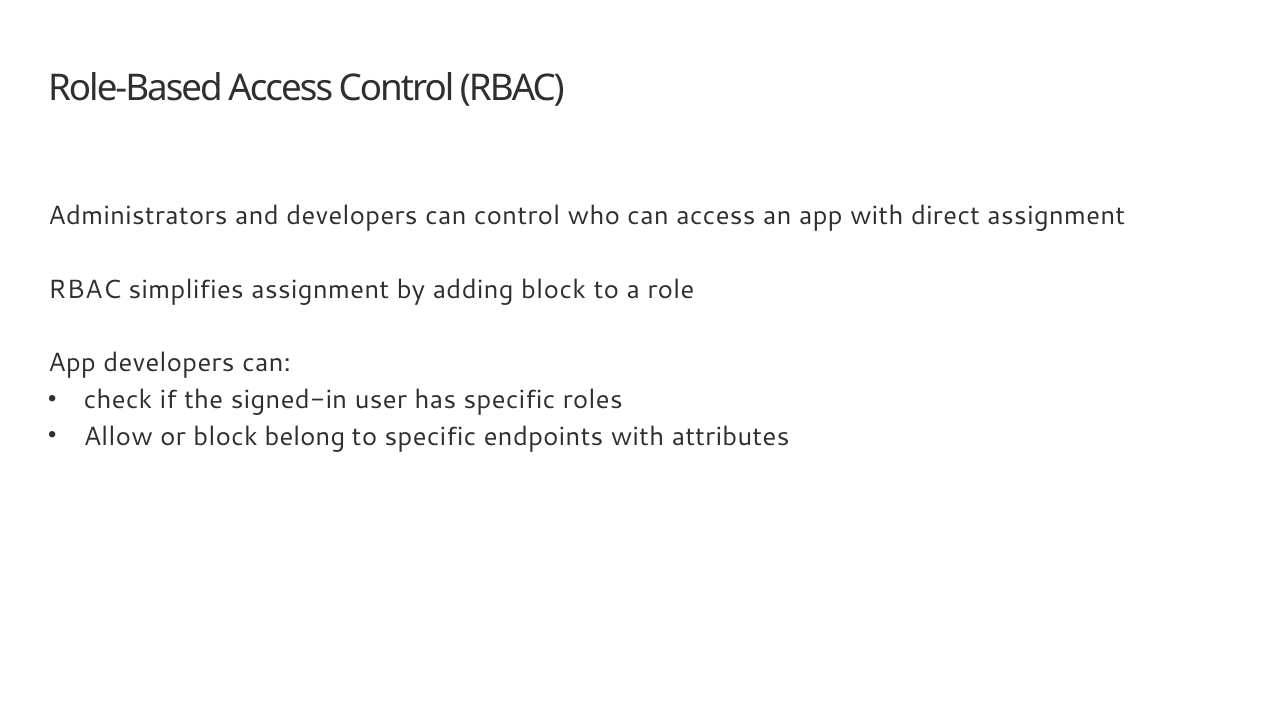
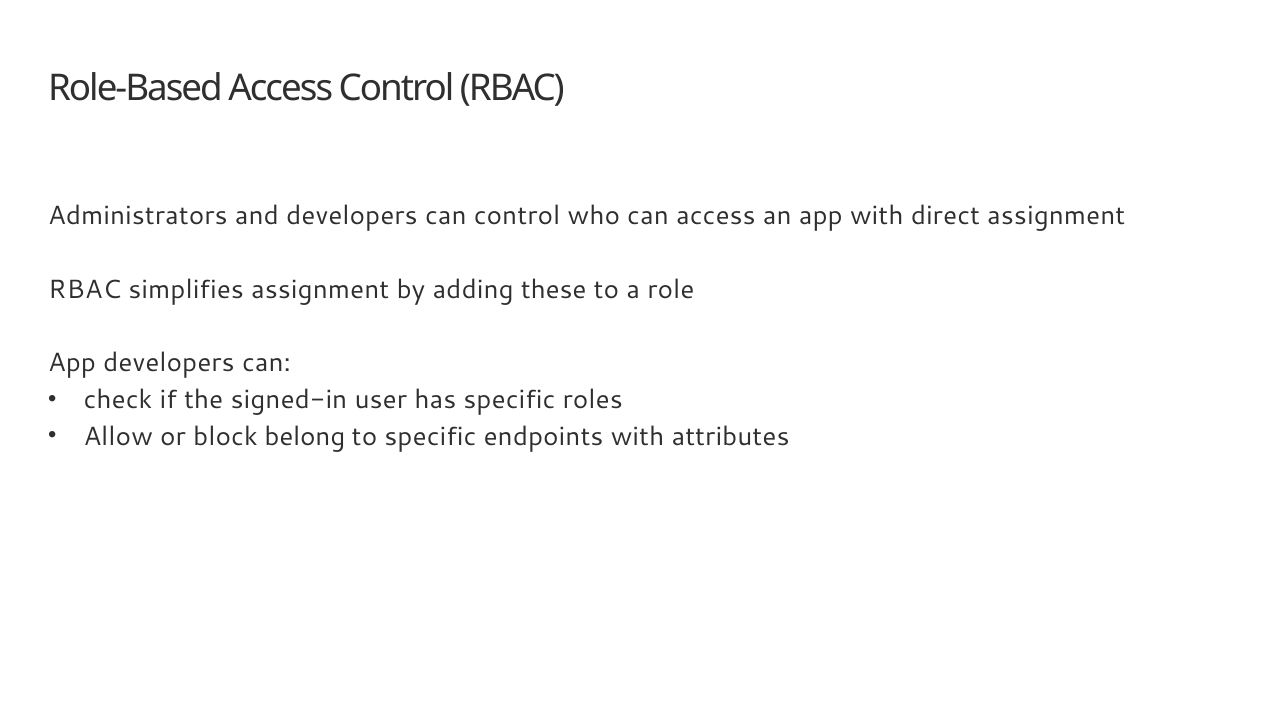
adding block: block -> these (554, 290)
